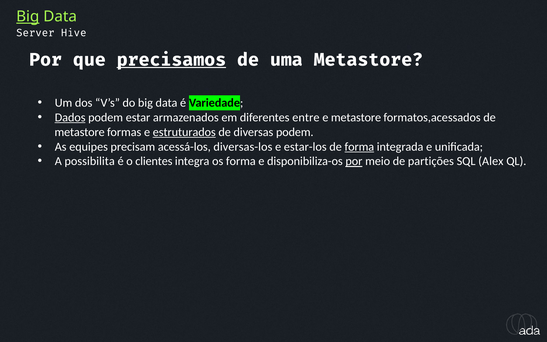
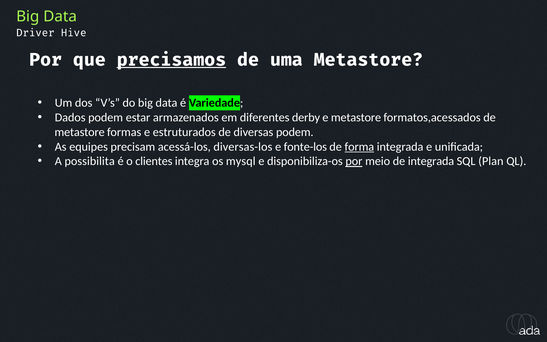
Big underline: present -> none (28, 17)
Server: Server -> Driver (35, 33)
Dados underline: present -> none (70, 117)
entre: entre -> derby (306, 117)
estruturados underline: present -> none (184, 132)
estar-los: estar-los -> fonte-los (305, 147)
os forma: forma -> mysql (241, 161)
de partições: partições -> integrada (431, 161)
Alex: Alex -> Plan (491, 161)
